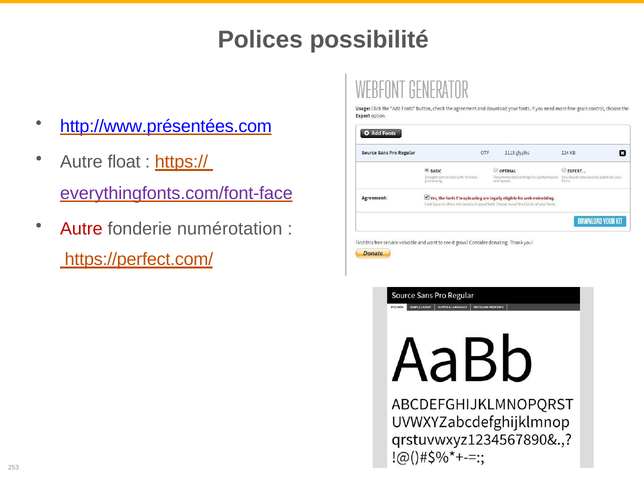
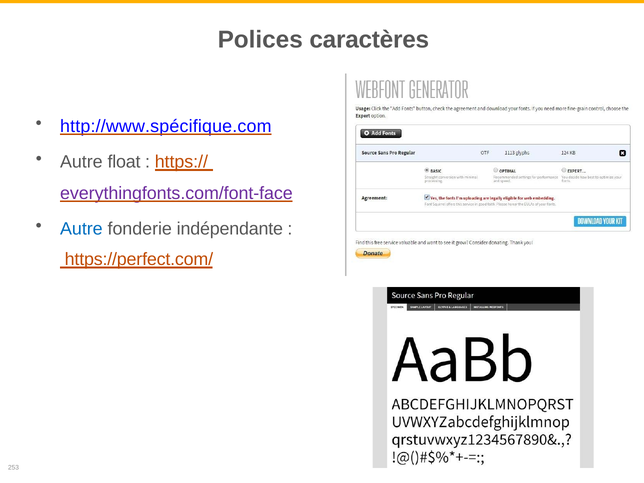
possibilité: possibilité -> caractères (369, 40)
http://www.présentées.com: http://www.présentées.com -> http://www.spécifique.com (166, 126)
Autre colour: red -> blue (81, 229)
numérotation: numérotation -> indépendante (230, 229)
